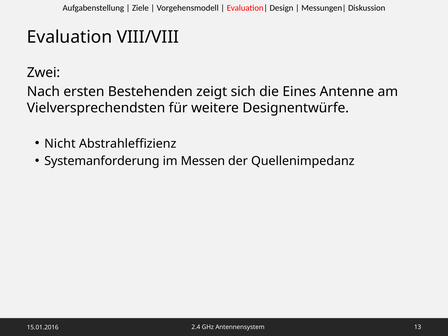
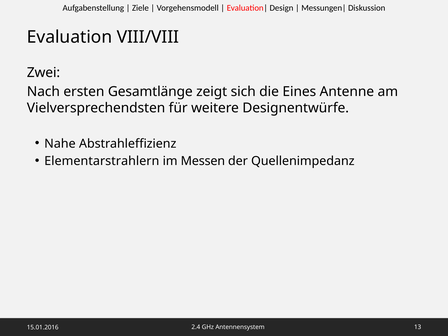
Bestehenden: Bestehenden -> Gesamtlänge (150, 92)
Nicht: Nicht -> Nahe (60, 144)
Systemanforderung: Systemanforderung -> Elementarstrahlern (102, 161)
